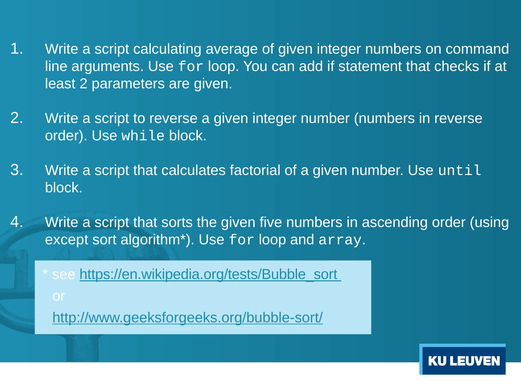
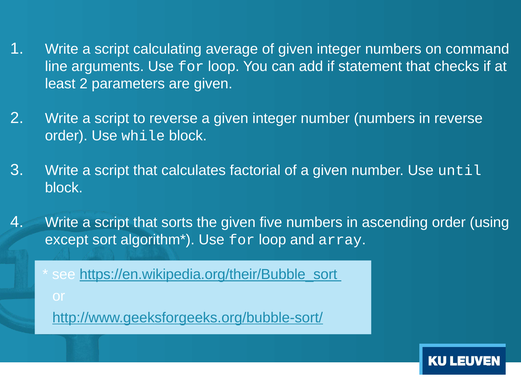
https://en.wikipedia.org/tests/Bubble_sort: https://en.wikipedia.org/tests/Bubble_sort -> https://en.wikipedia.org/their/Bubble_sort (208, 275)
